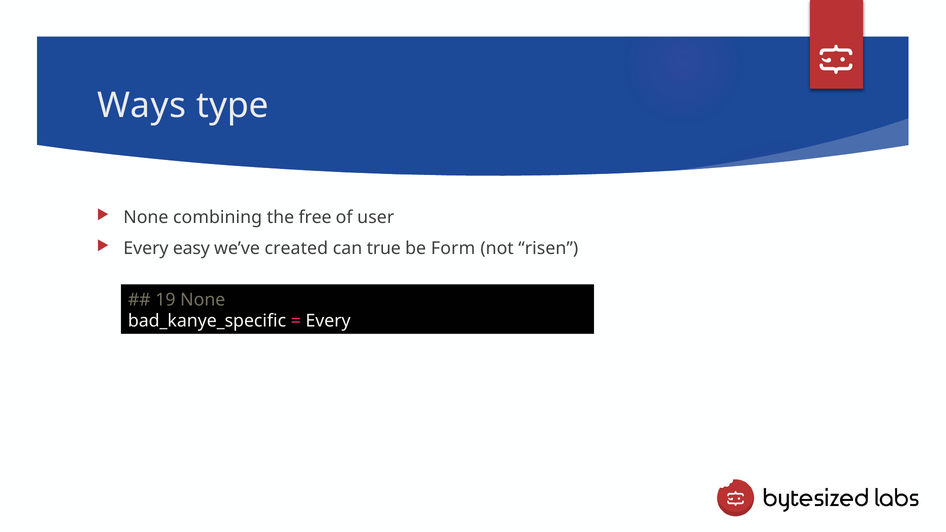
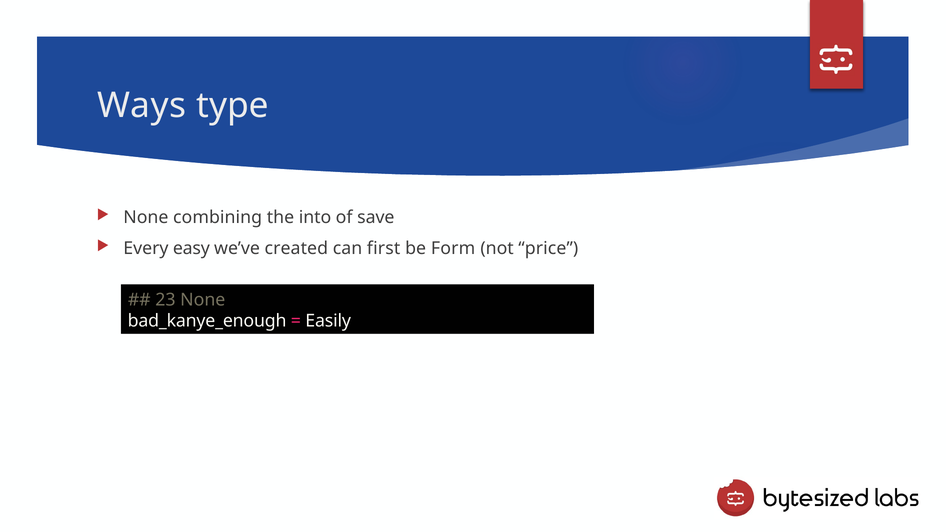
free: free -> into (315, 217)
user: user -> save (376, 217)
true: true -> first (384, 249)
risen: risen -> price (548, 249)
19: 19 -> 23 (165, 300)
bad_kanye_specific: bad_kanye_specific -> bad_kanye_enough (207, 321)
Every: Every -> Easily (328, 321)
